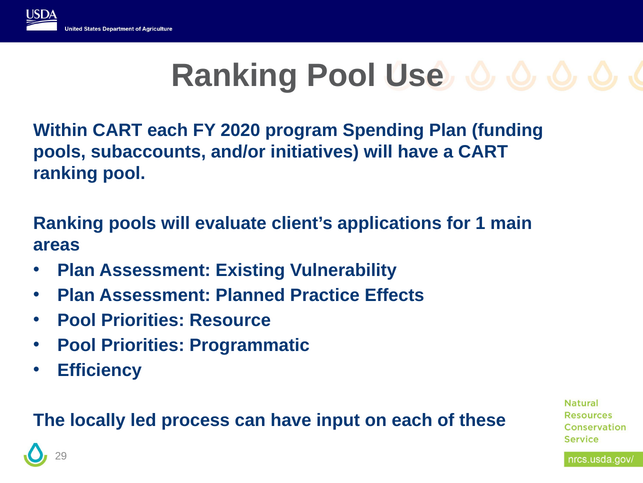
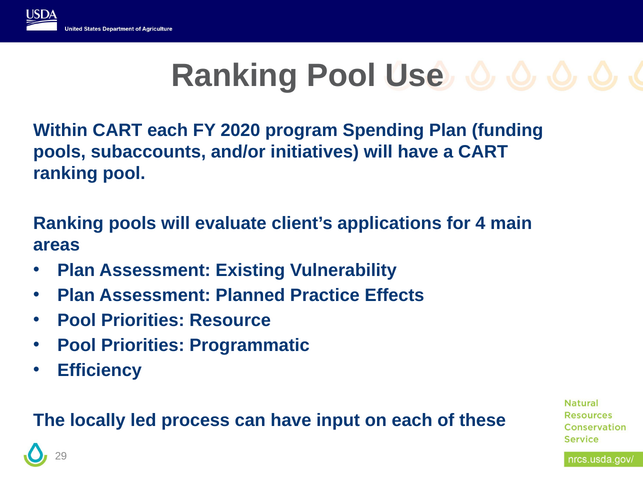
1: 1 -> 4 (480, 223)
